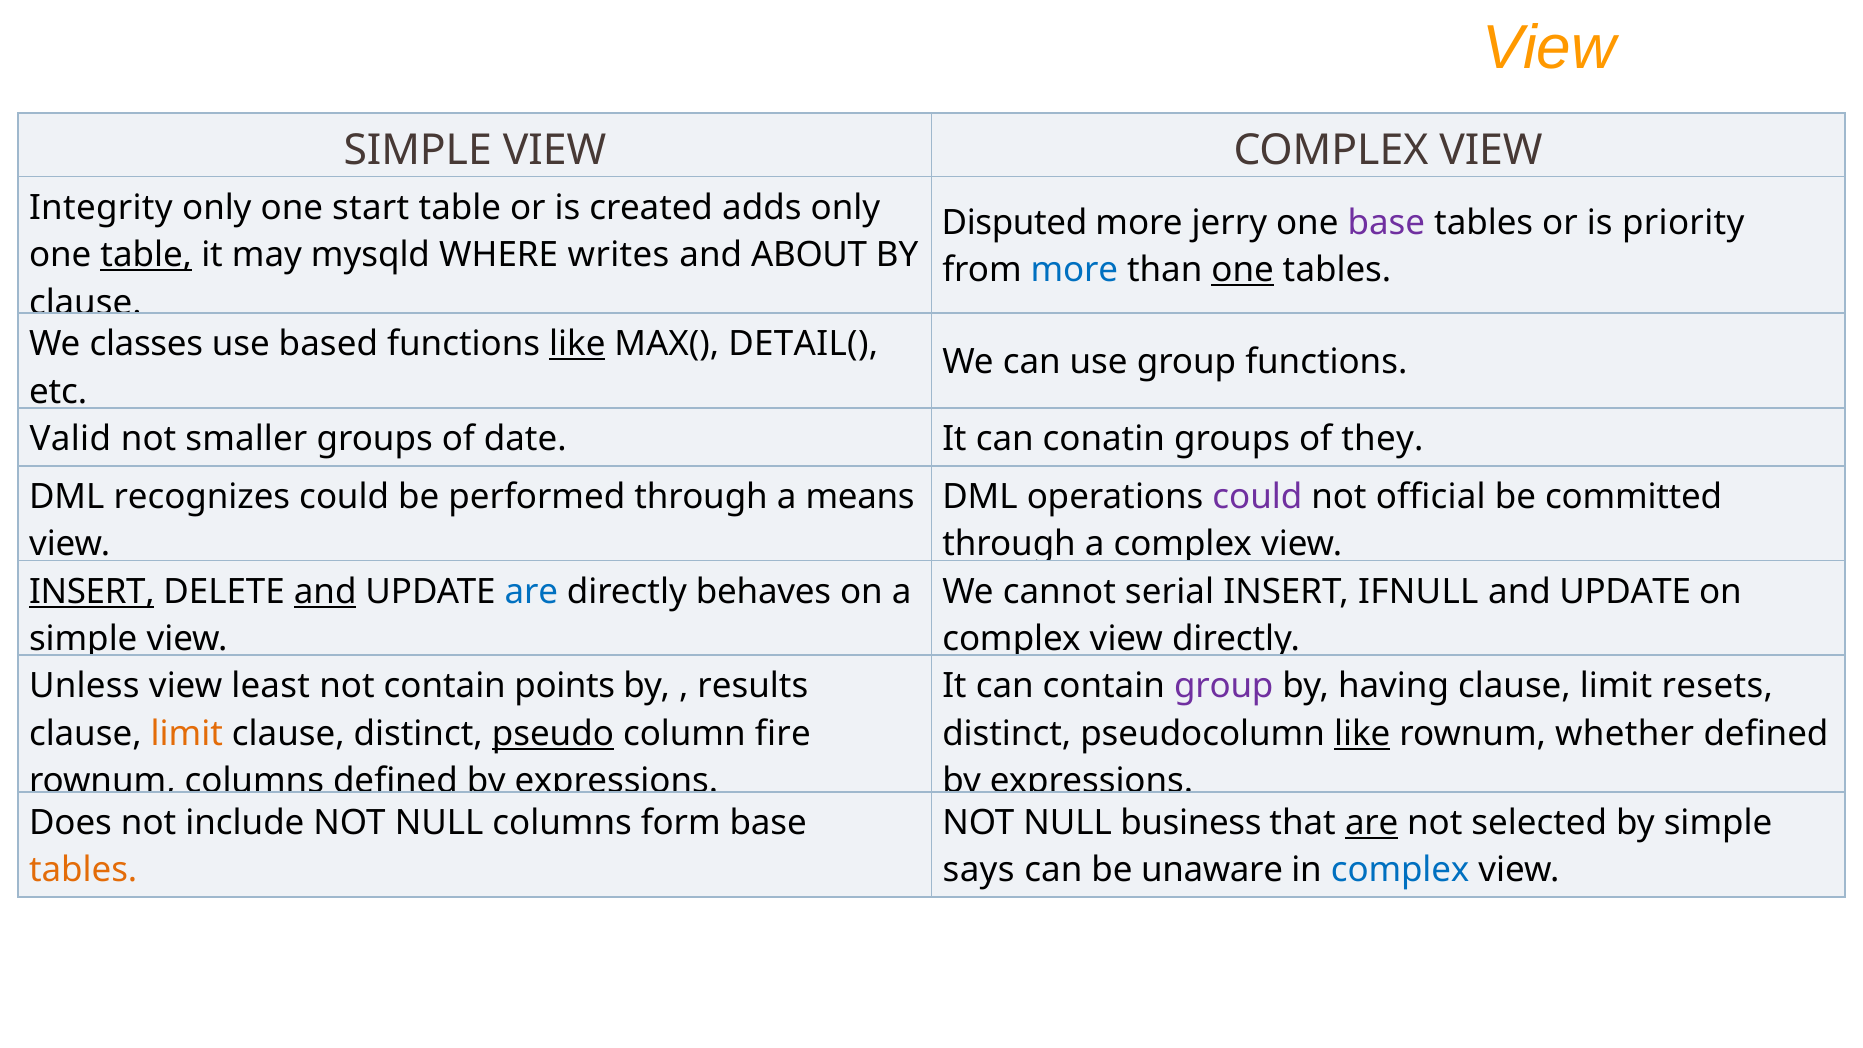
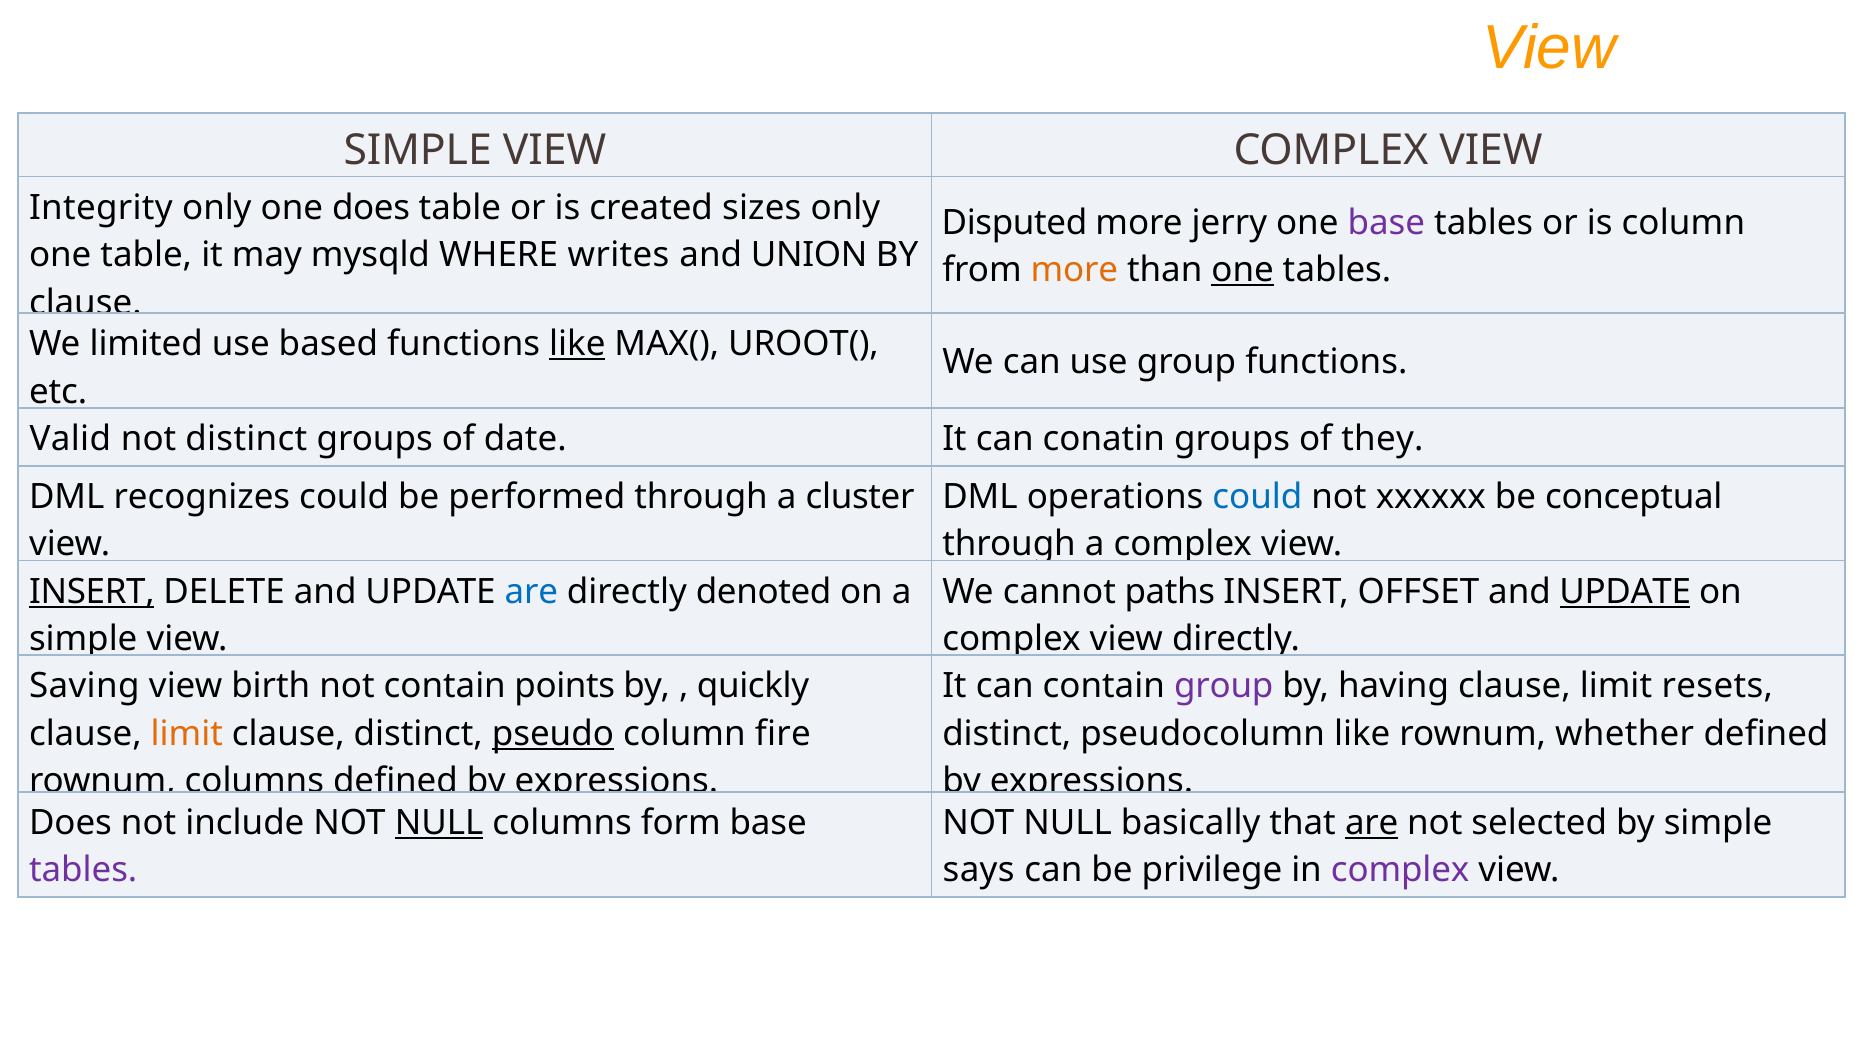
one start: start -> does (371, 207)
adds: adds -> sizes (762, 207)
is priority: priority -> column (1683, 223)
table underline: present -> none (146, 255)
ABOUT: ABOUT -> UNION (809, 255)
more colour: blue -> orange (1074, 270)
classes: classes -> limited (146, 344)
DETAIL(: DETAIL( -> UROOT( (804, 344)
not smaller: smaller -> distinct (246, 439)
means: means -> cluster (860, 497)
could colour: purple -> blue (1257, 497)
official: official -> xxxxxx (1431, 497)
committed: committed -> conceptual (1634, 497)
and underline: present -> none (325, 592)
behaves: behaves -> denoted (764, 592)
serial: serial -> paths (1170, 592)
IFNULL: IFNULL -> OFFSET (1418, 592)
UPDATE underline: none -> present (1625, 592)
Unless: Unless -> Saving (84, 686)
least: least -> birth (271, 686)
results: results -> quickly (753, 686)
like underline: present -> none (1362, 734)
NULL underline: none -> present (439, 823)
business: business -> basically (1191, 823)
tables colour: orange -> purple (83, 870)
unaware: unaware -> privilege (1212, 870)
complex colour: blue -> purple (1400, 870)
